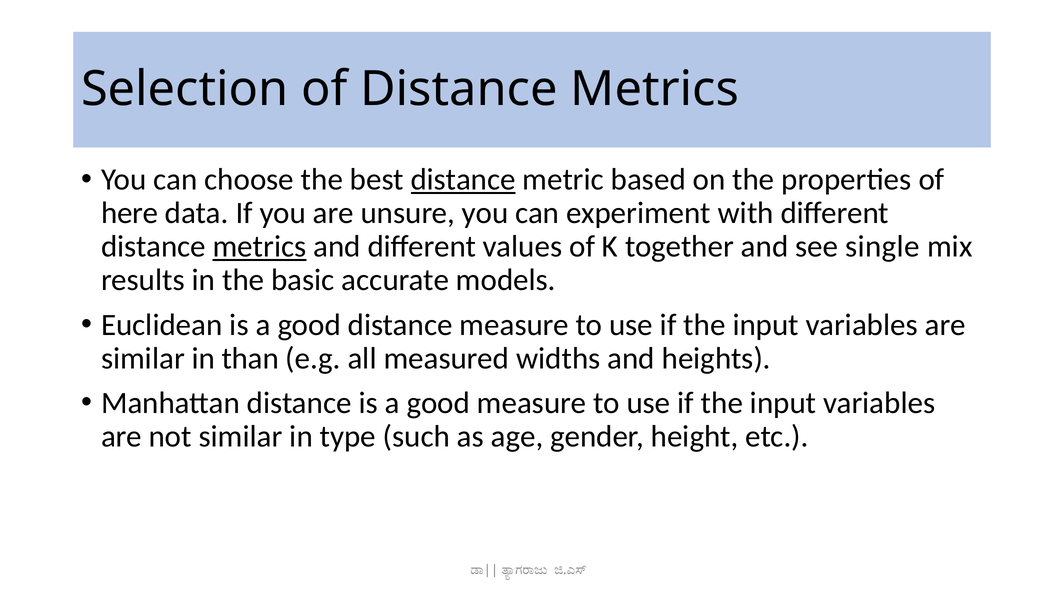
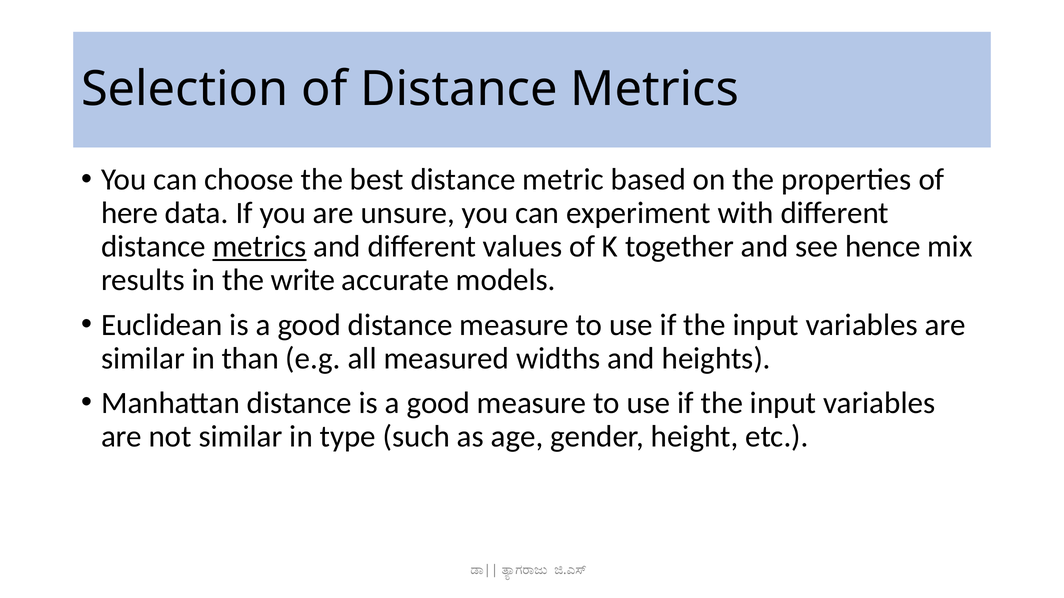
distance underline: present -> none (463, 180)
single: single -> hence (883, 247)
basic: basic -> write (303, 280)
